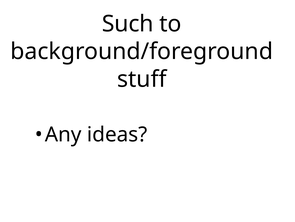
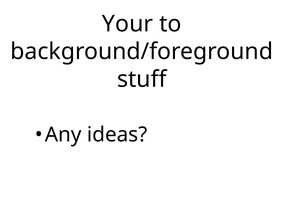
Such: Such -> Your (128, 24)
